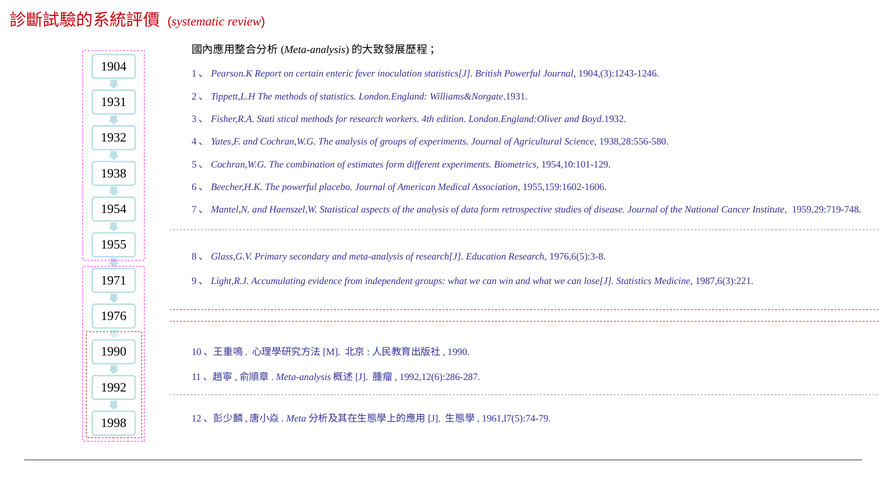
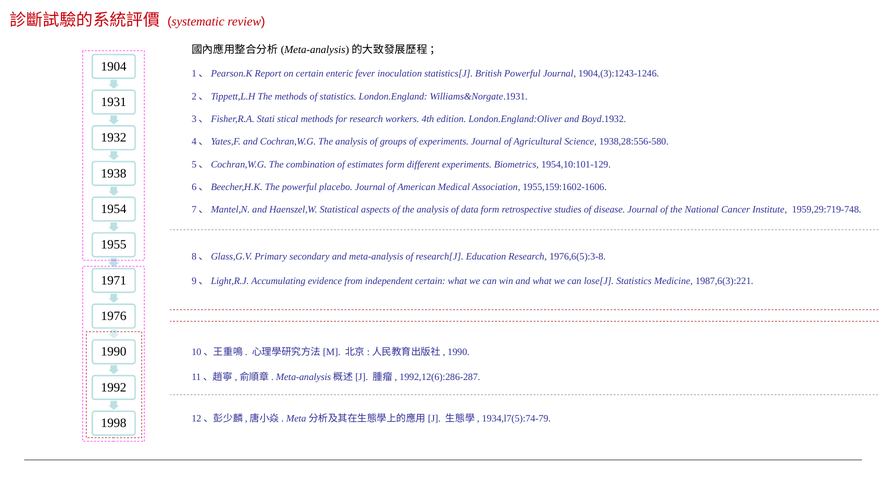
independent groups: groups -> certain (430, 281)
1961,l7(5):74-79: 1961,l7(5):74-79 -> 1934,l7(5):74-79 (516, 419)
